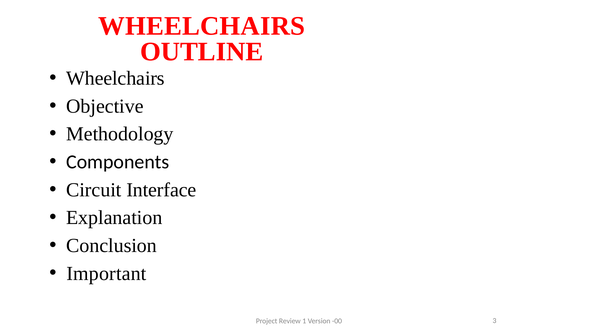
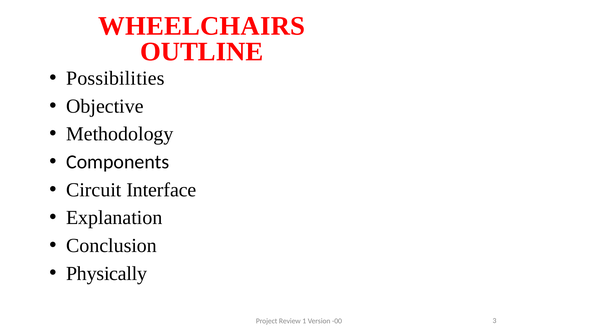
Wheelchairs: Wheelchairs -> Possibilities (115, 78)
Important: Important -> Physically (107, 274)
